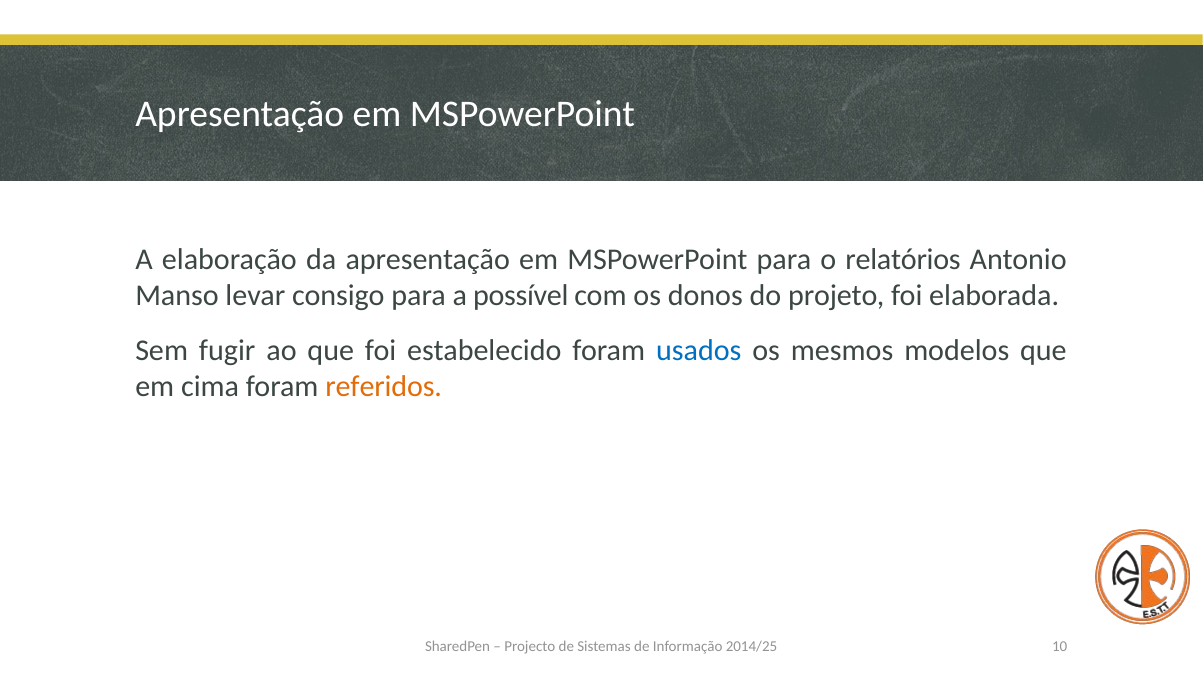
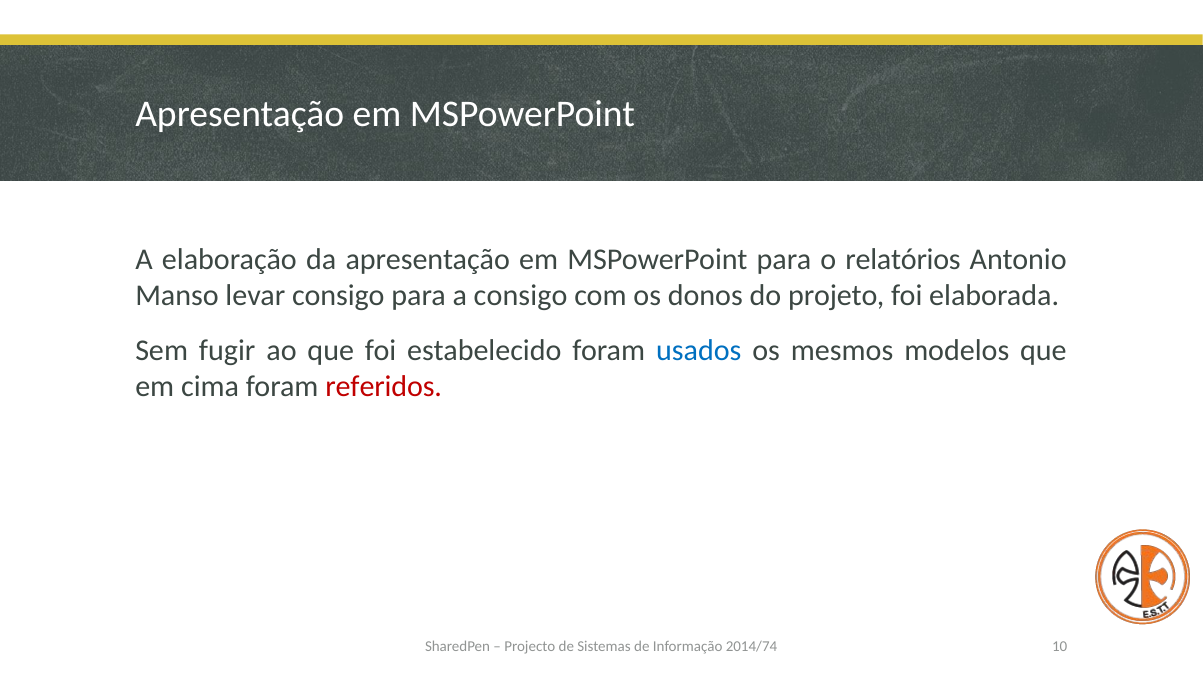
a possível: possível -> consigo (521, 295)
referidos colour: orange -> red (384, 386)
2014/25: 2014/25 -> 2014/74 (751, 646)
